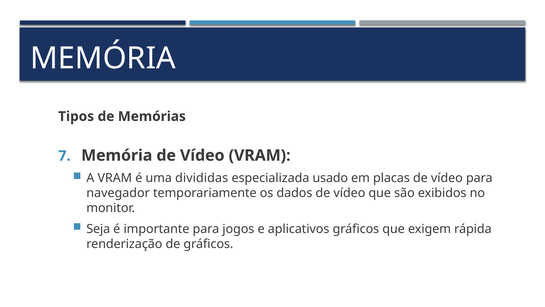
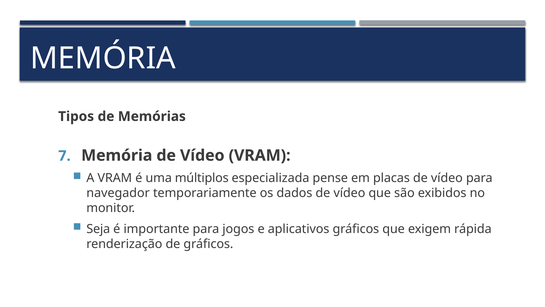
divididas: divididas -> múltiplos (202, 178)
usado: usado -> pense (330, 178)
